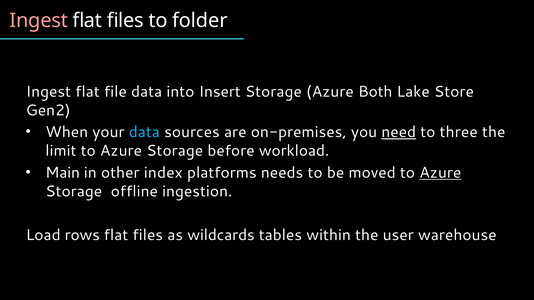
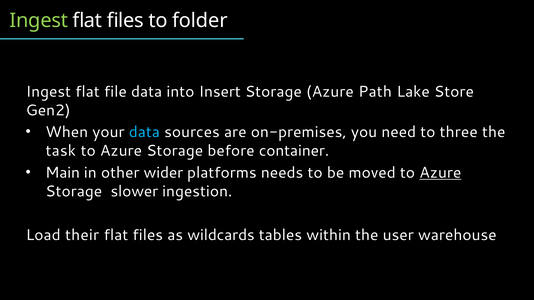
Ingest colour: pink -> light green (39, 21)
Both: Both -> Path (375, 92)
need underline: present -> none (399, 132)
limit: limit -> task (61, 151)
workload: workload -> container (294, 151)
index: index -> wider (163, 173)
offline: offline -> slower (134, 192)
rows: rows -> their (82, 235)
